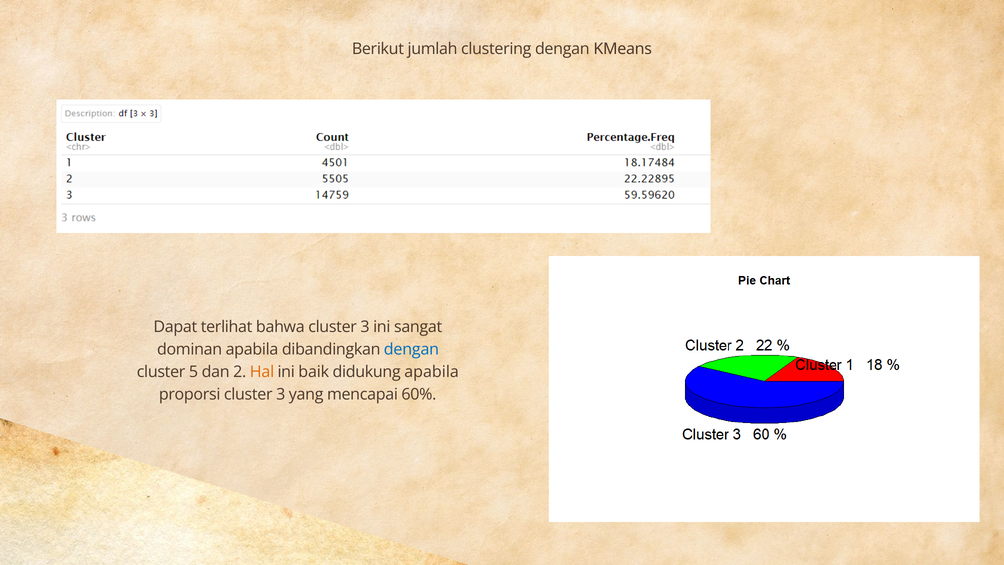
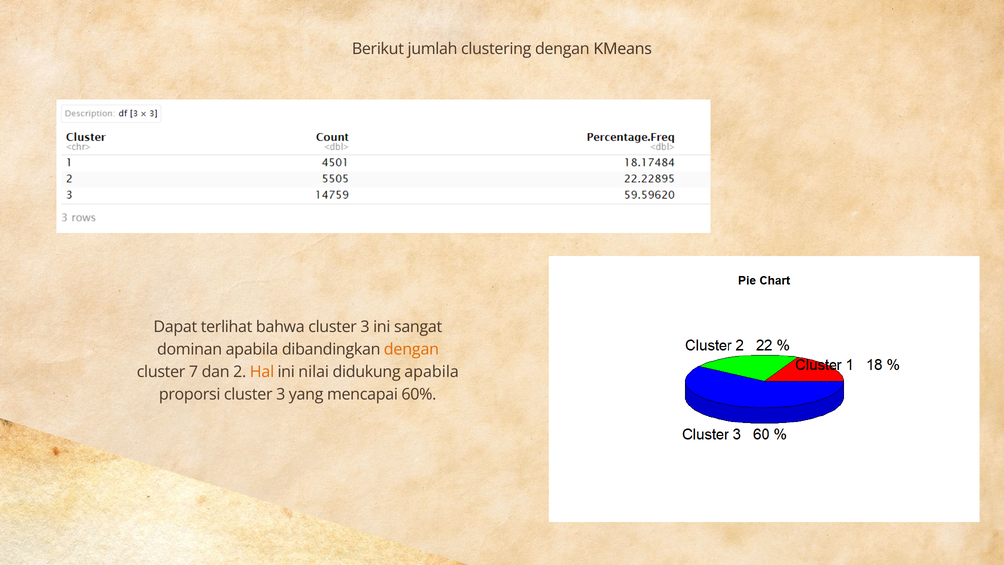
dengan colour: blue -> orange (411, 349)
5: 5 -> 7 (194, 372)
baik: baik -> nilai (314, 372)
